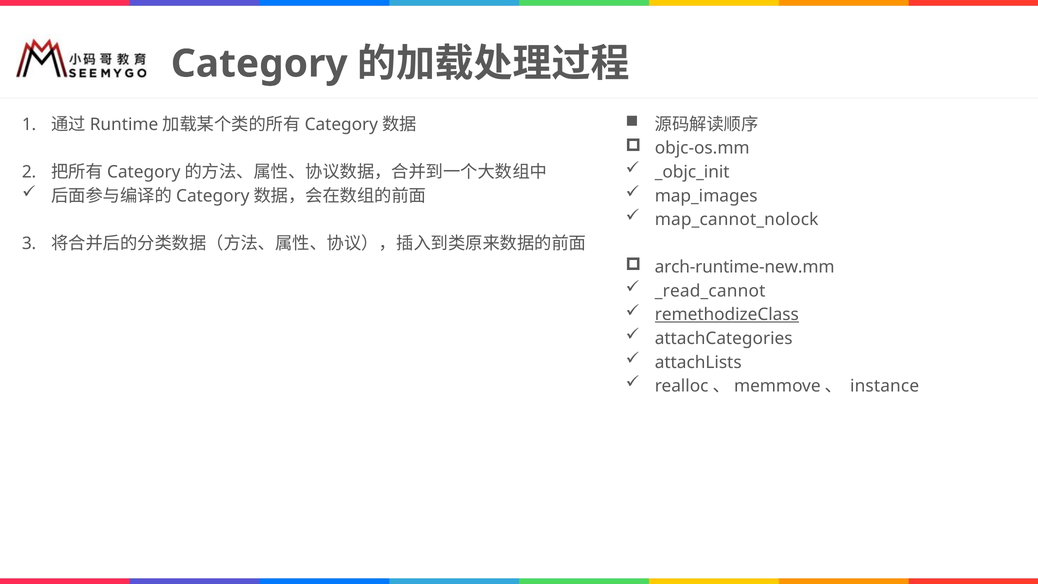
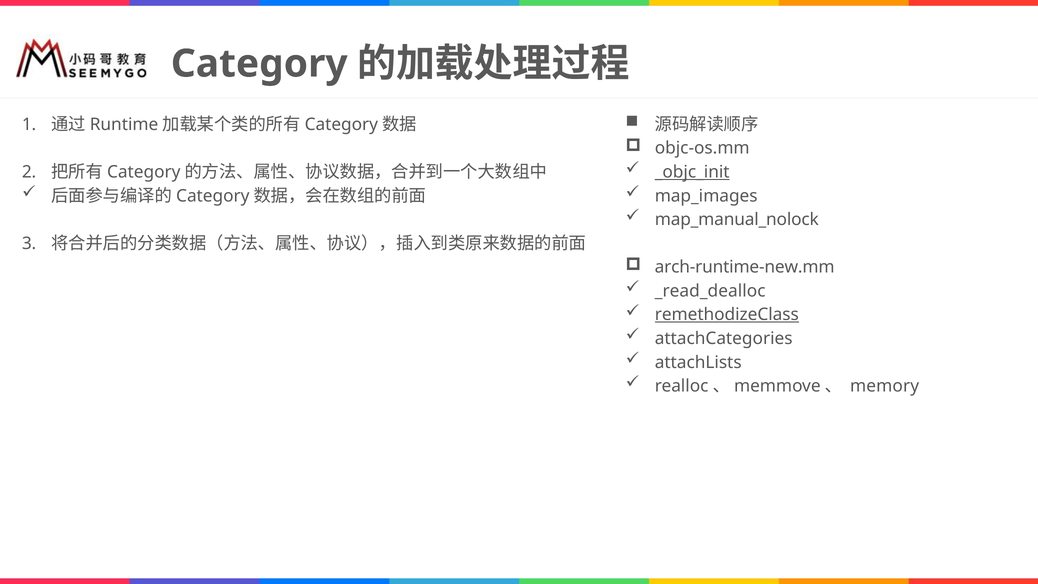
_objc_init underline: none -> present (692, 172)
map_cannot_nolock: map_cannot_nolock -> map_manual_nolock (737, 220)
_read_cannot: _read_cannot -> _read_dealloc (710, 291)
instance: instance -> memory (885, 386)
